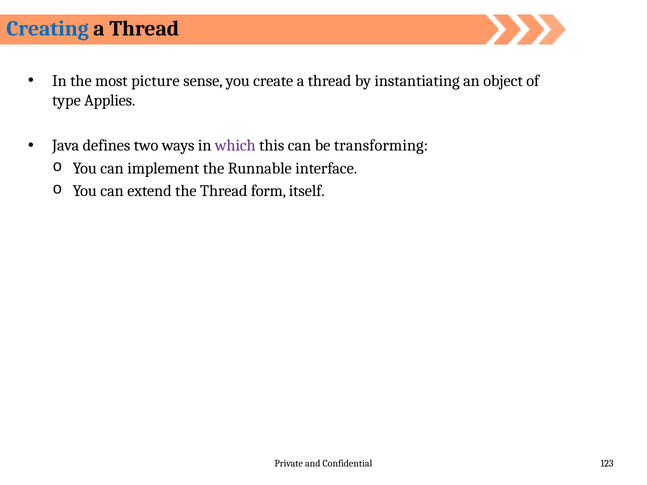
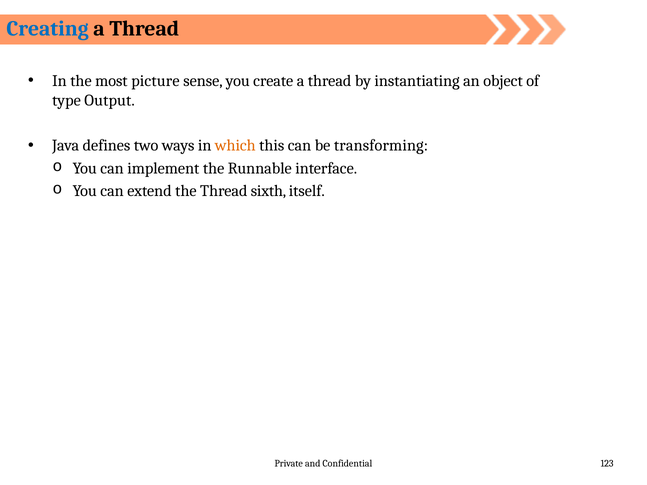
Applies: Applies -> Output (110, 100)
which colour: purple -> orange (235, 146)
form: form -> sixth (268, 191)
